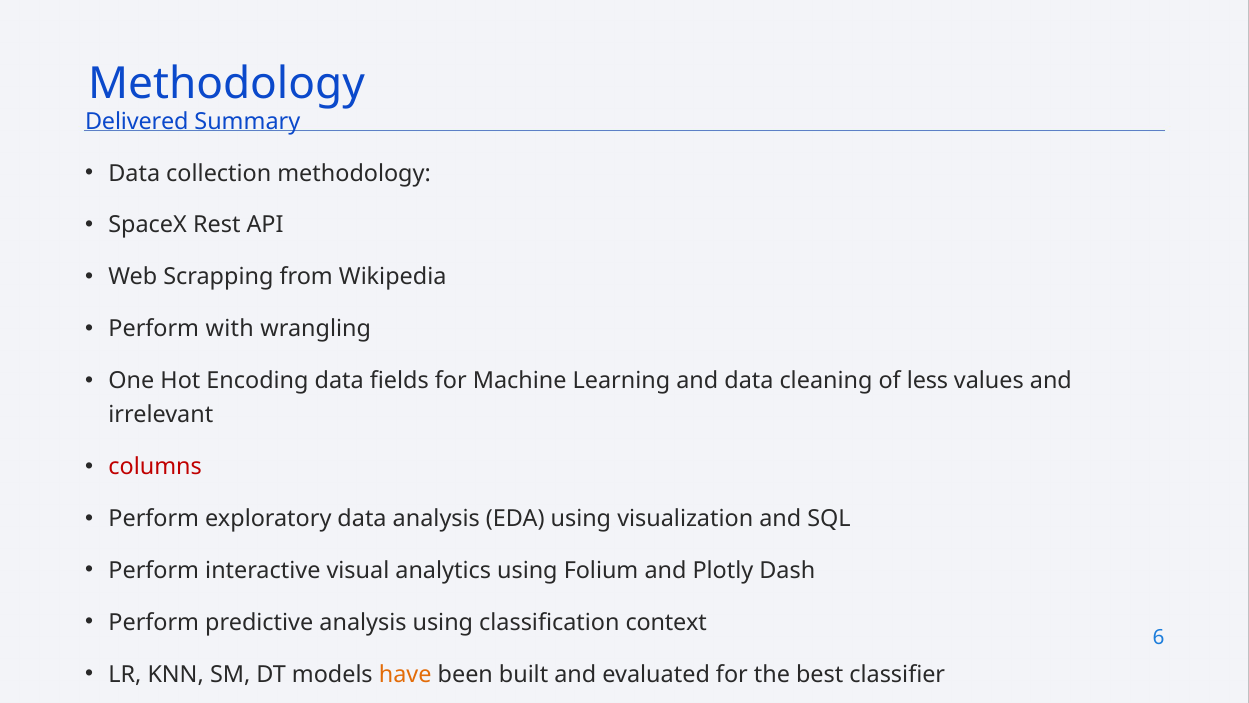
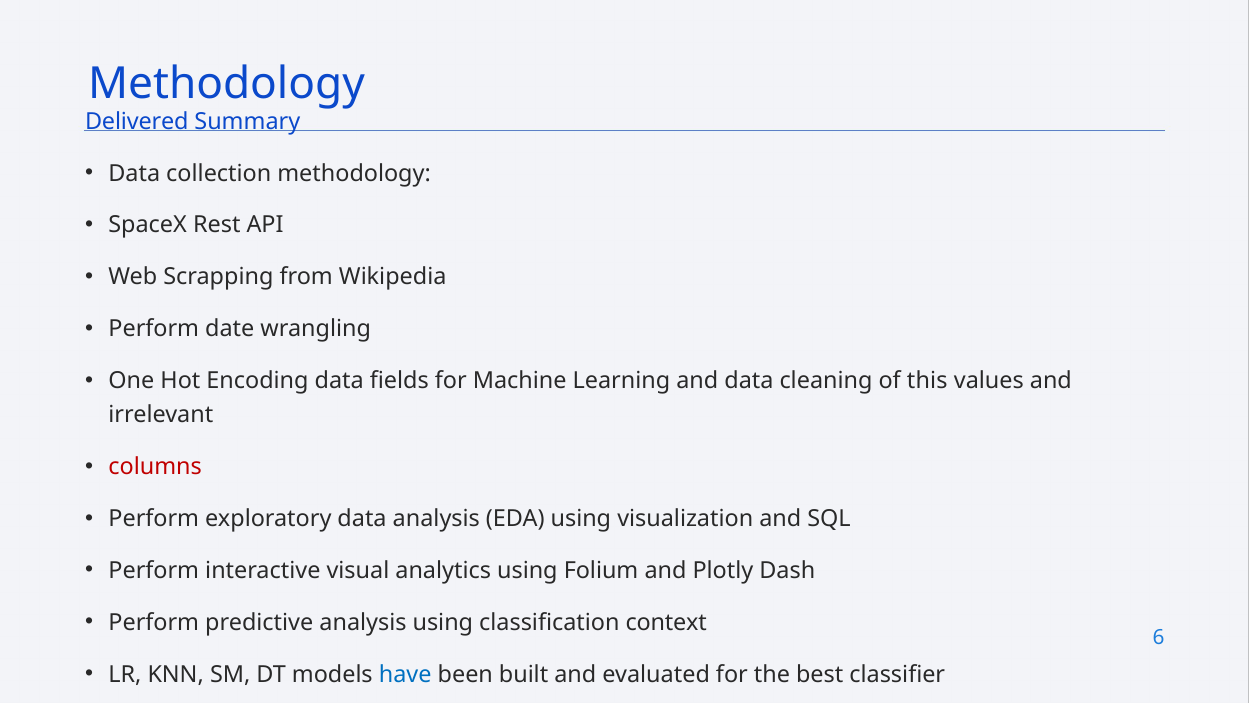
with: with -> date (230, 329)
less: less -> this (927, 381)
have colour: orange -> blue (405, 674)
